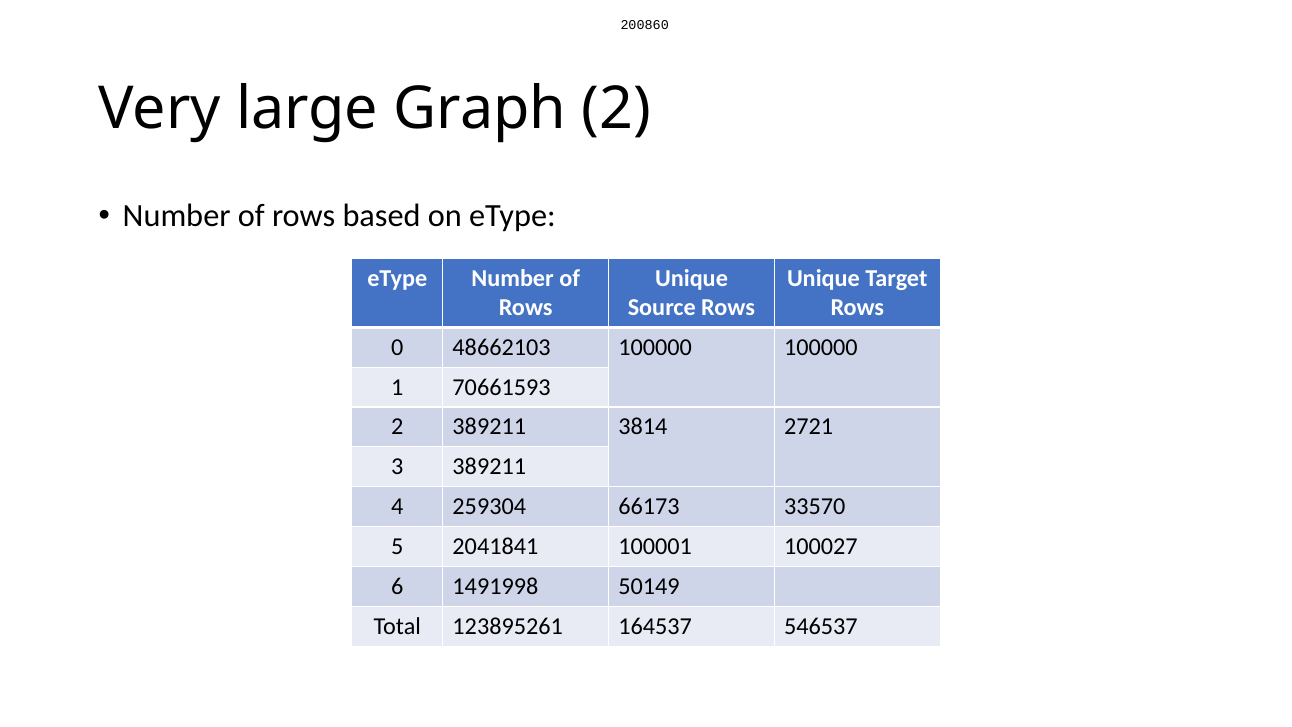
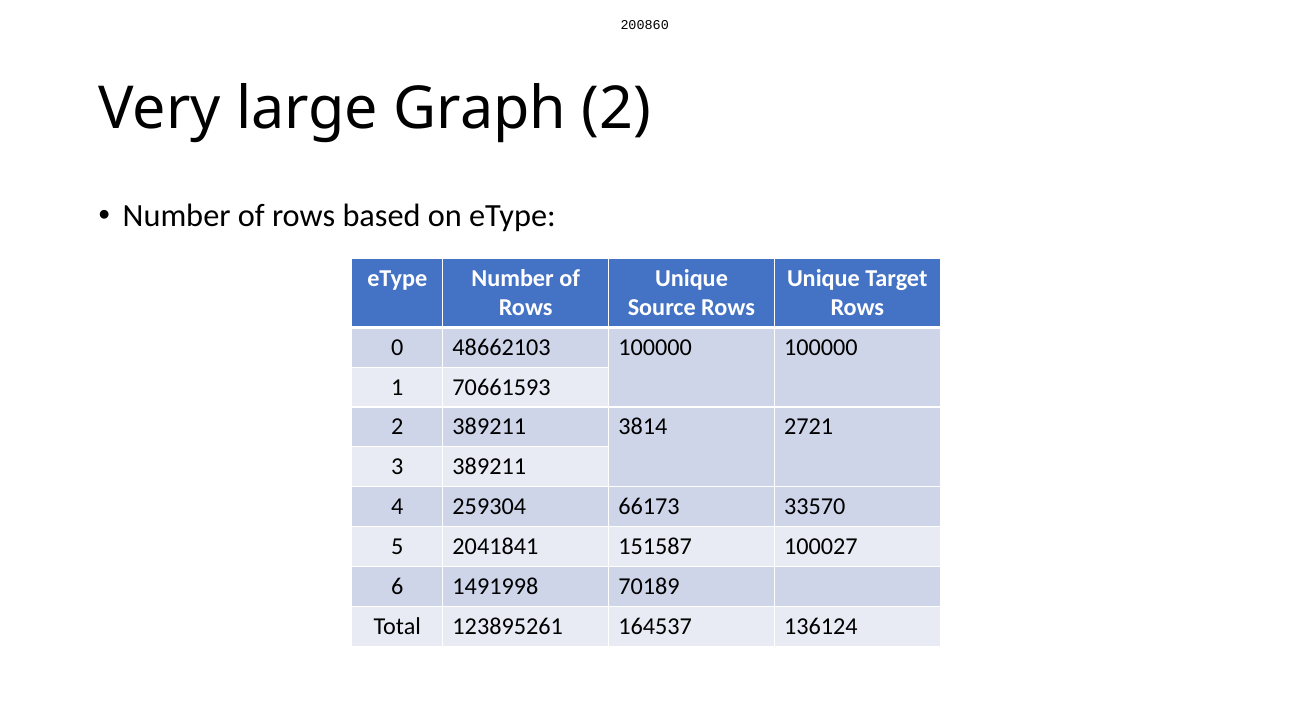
100001: 100001 -> 151587 (655, 546)
50149: 50149 -> 70189 (649, 586)
546537: 546537 -> 136124 (821, 626)
